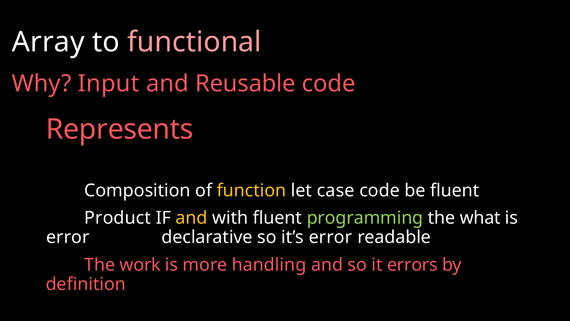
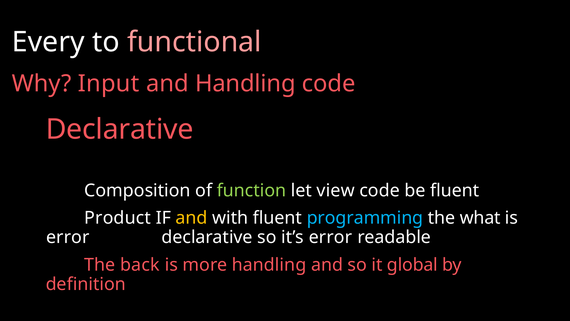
Array: Array -> Every (48, 42)
and Reusable: Reusable -> Handling (245, 83)
Represents: Represents -> Declarative (120, 129)
function colour: yellow -> light green (252, 190)
case: case -> view (336, 190)
programming colour: light green -> light blue (365, 218)
work: work -> back (140, 265)
errors: errors -> global (412, 265)
